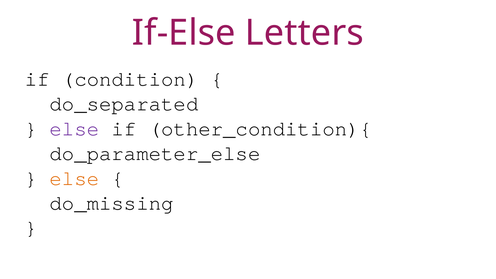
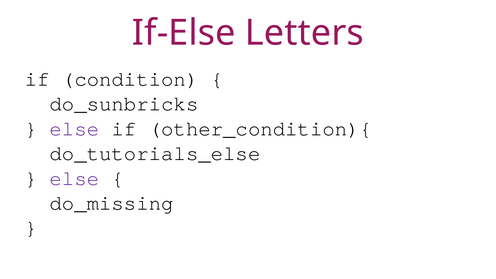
do_separated: do_separated -> do_sunbricks (124, 104)
do_parameter_else: do_parameter_else -> do_tutorials_else (155, 153)
else colour: orange -> purple (74, 178)
